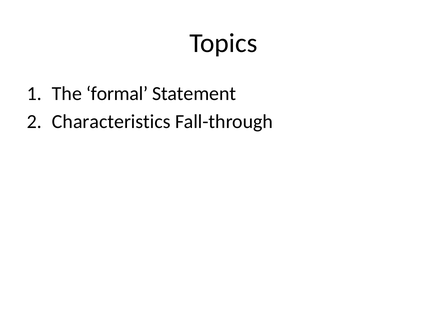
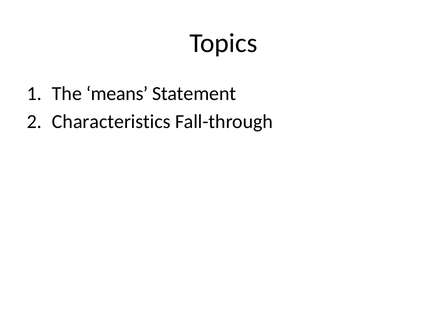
formal: formal -> means (117, 94)
